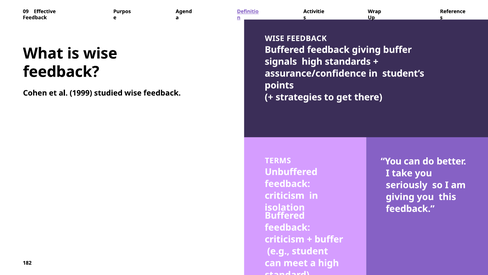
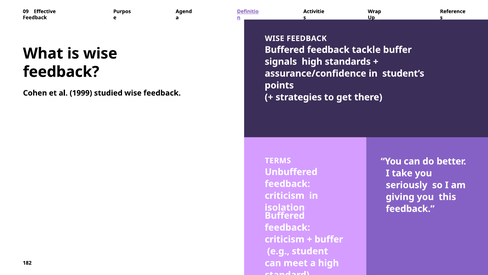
feedback giving: giving -> tackle (366, 50)
